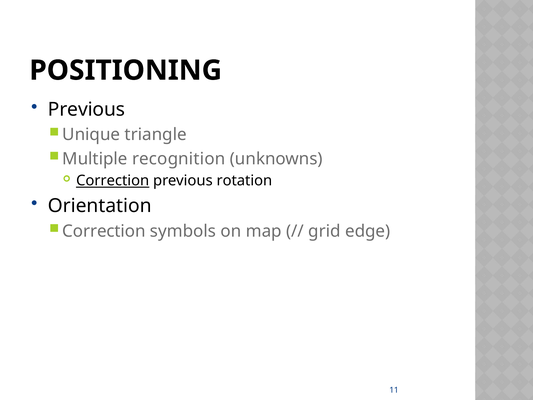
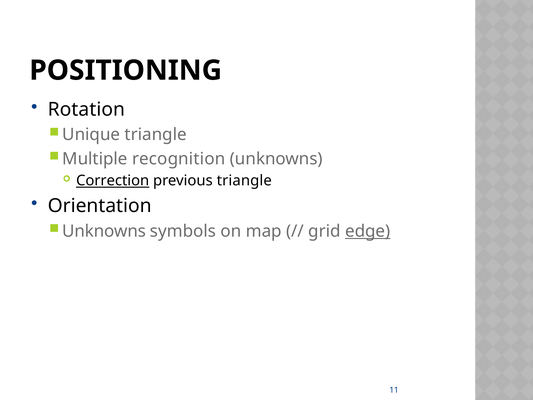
Previous: Previous -> Rotation (86, 109)
previous rotation: rotation -> triangle (244, 181)
Correction: Correction -> Unknowns (104, 231)
edge underline: none -> present (368, 231)
